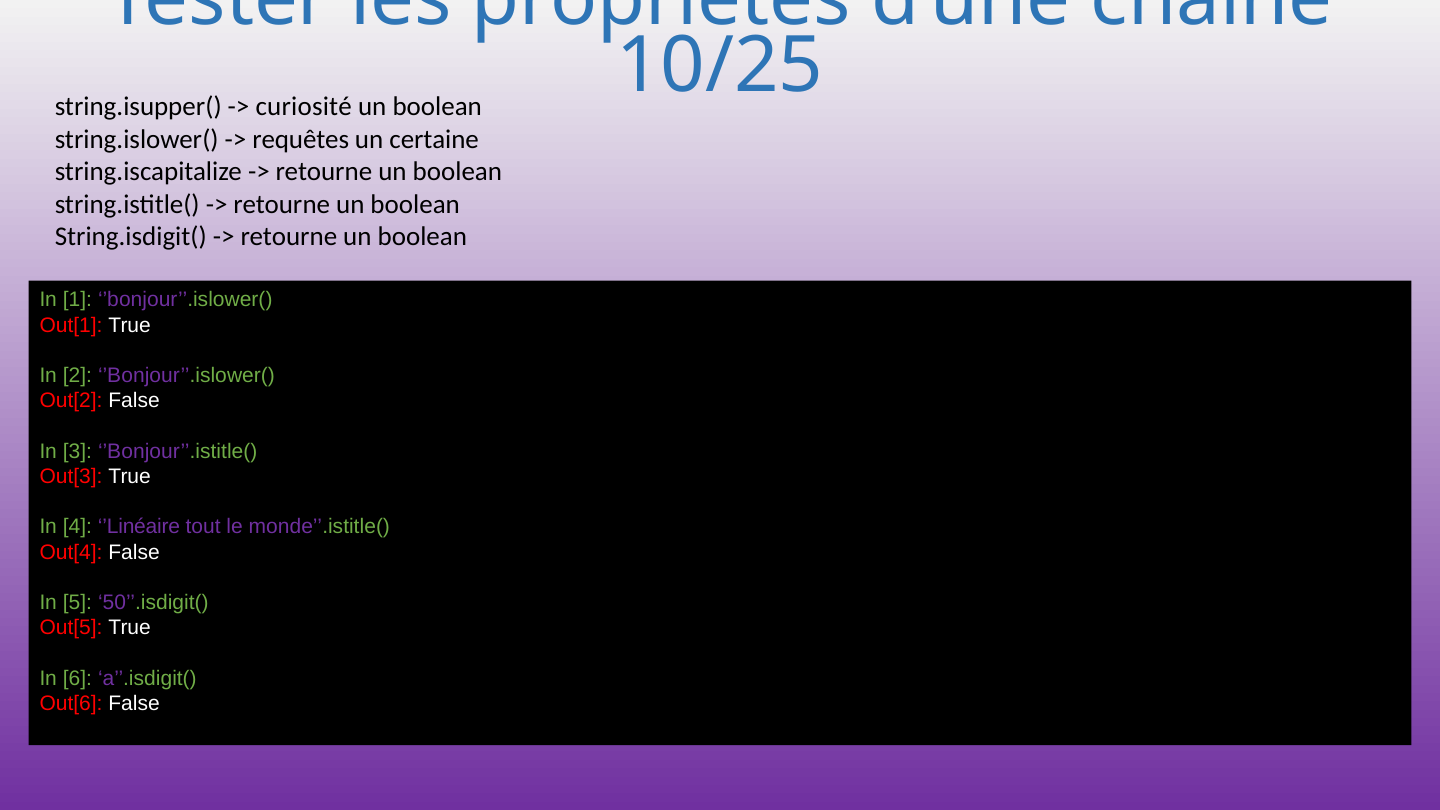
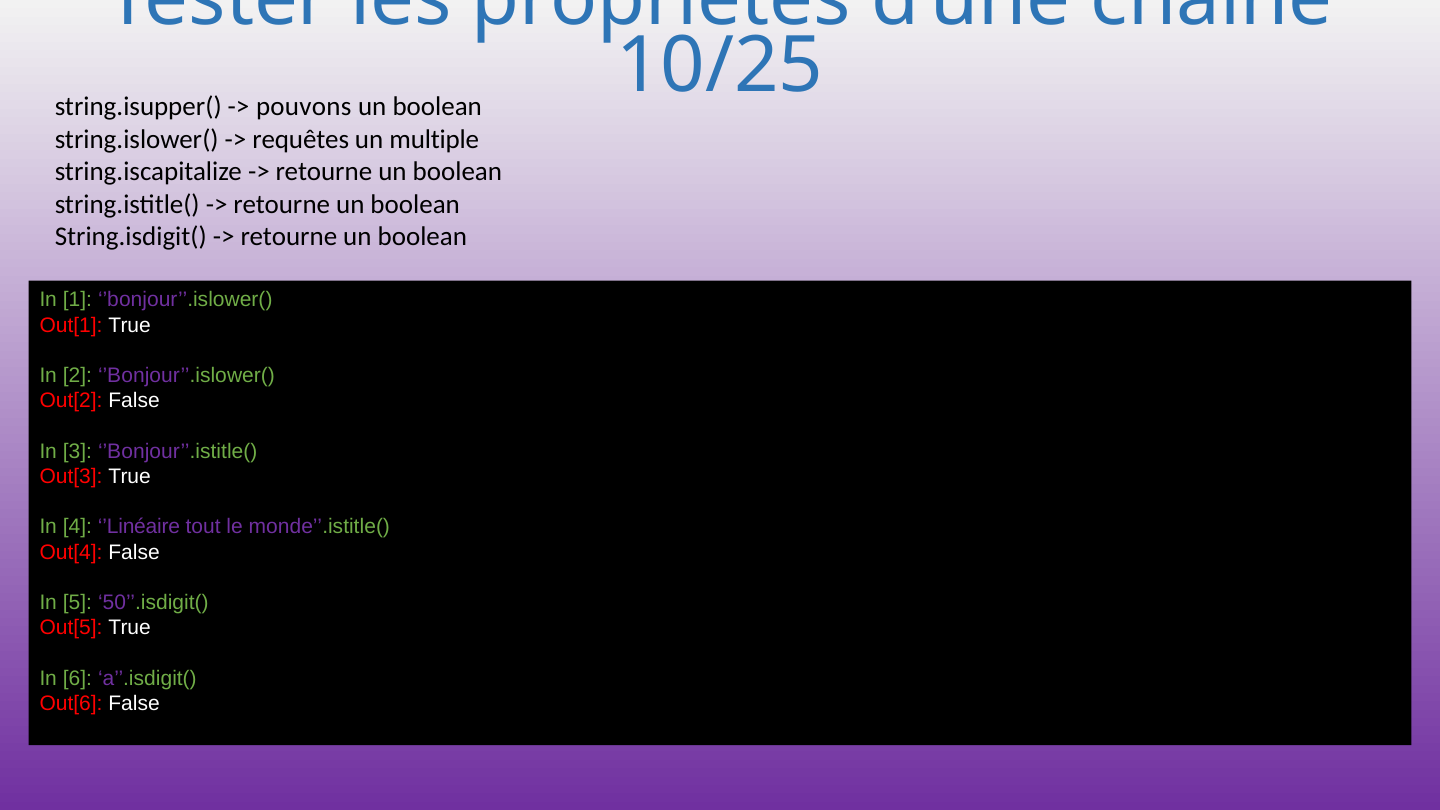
curiosité: curiosité -> pouvons (304, 107)
certaine: certaine -> multiple (434, 139)
